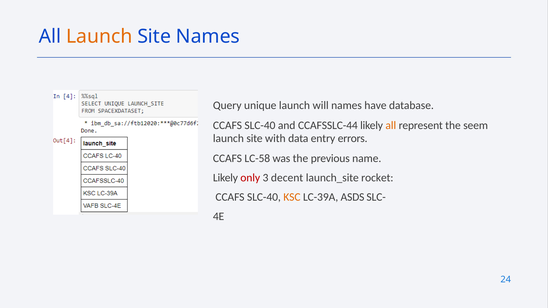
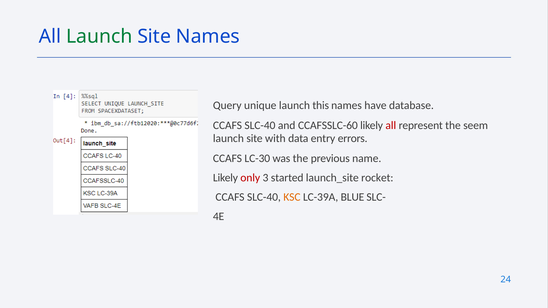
Launch colour: orange -> green (99, 37)
will: will -> this (321, 105)
CCAFSSLC-44: CCAFSSLC-44 -> CCAFSSLC-60 (328, 125)
all colour: orange -> red (391, 125)
LC-58: LC-58 -> LC-30 (257, 158)
decent: decent -> started (287, 178)
ASDS: ASDS -> BLUE (353, 197)
